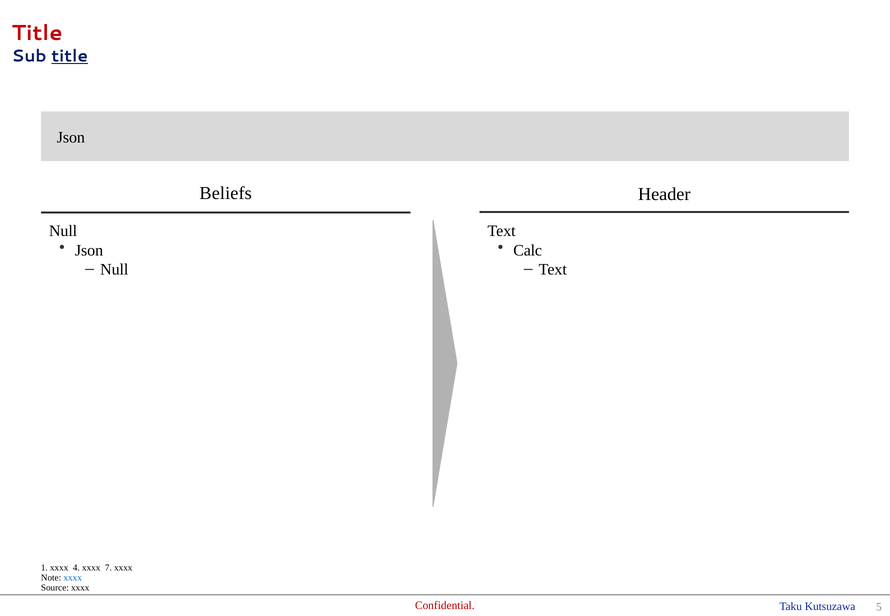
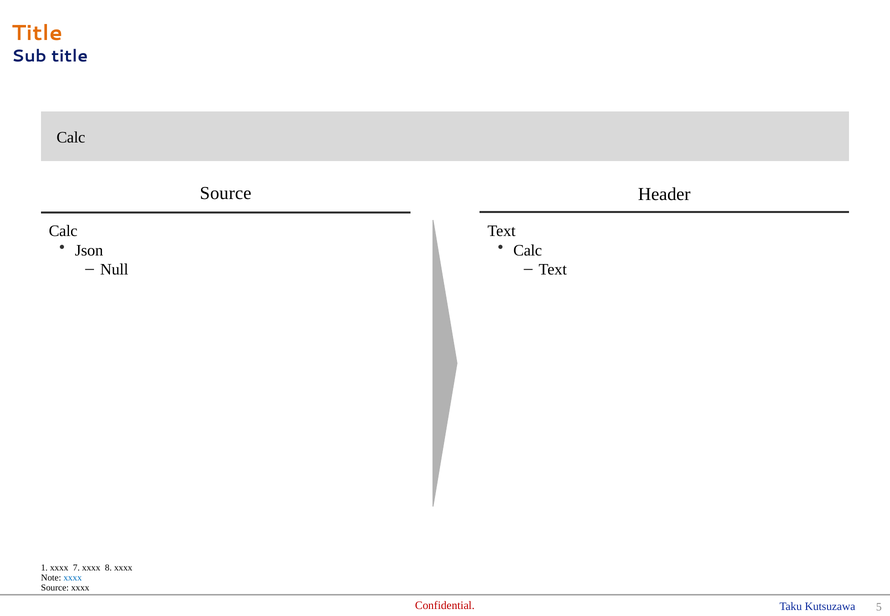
Title colour: red -> orange (37, 33)
title underline: present -> none (70, 56)
Json: Json -> Calc (71, 137)
Beliefs: Beliefs -> Source (226, 193)
Null: Null -> Calc (63, 231)
4: 4 -> 7 (76, 568)
7: 7 -> 8 (108, 568)
